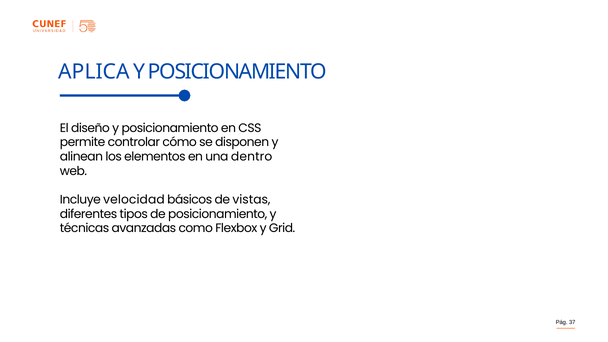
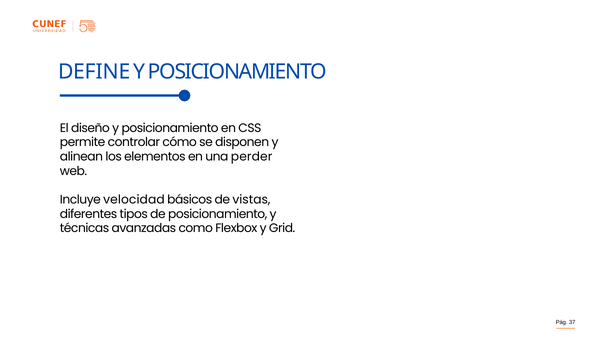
APLICA: APLICA -> DEFINE (94, 72)
dentro: dentro -> perder (252, 157)
